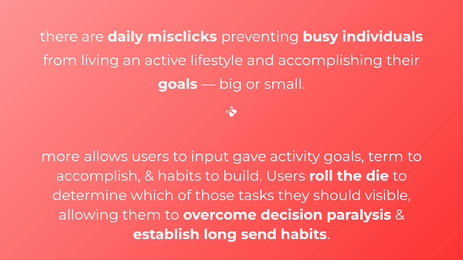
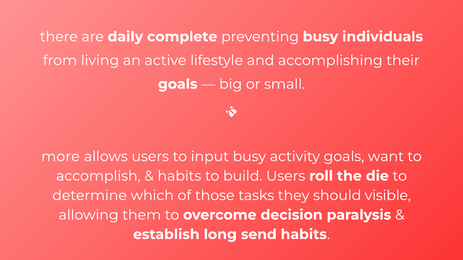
misclicks: misclicks -> complete (182, 37)
input gave: gave -> busy (249, 157)
term: term -> want (386, 157)
